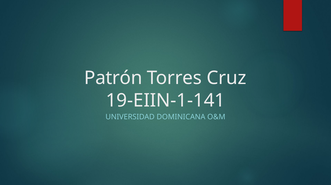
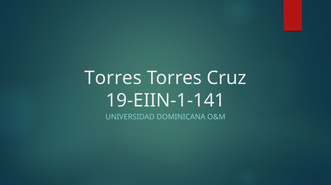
Patrón: Patrón -> Torres (113, 78)
